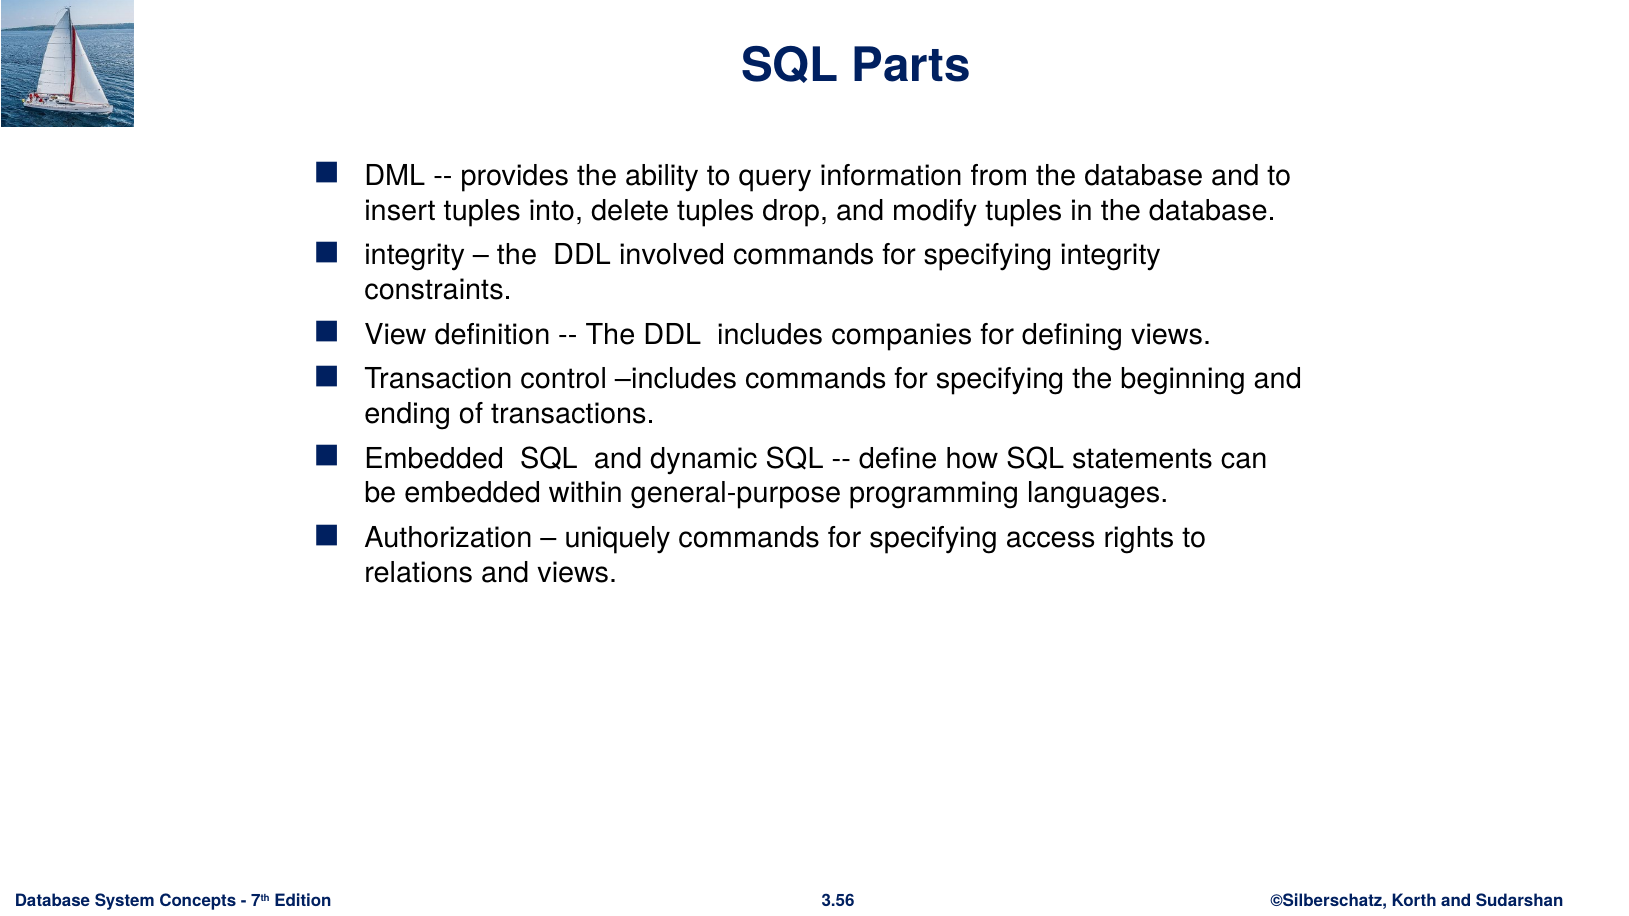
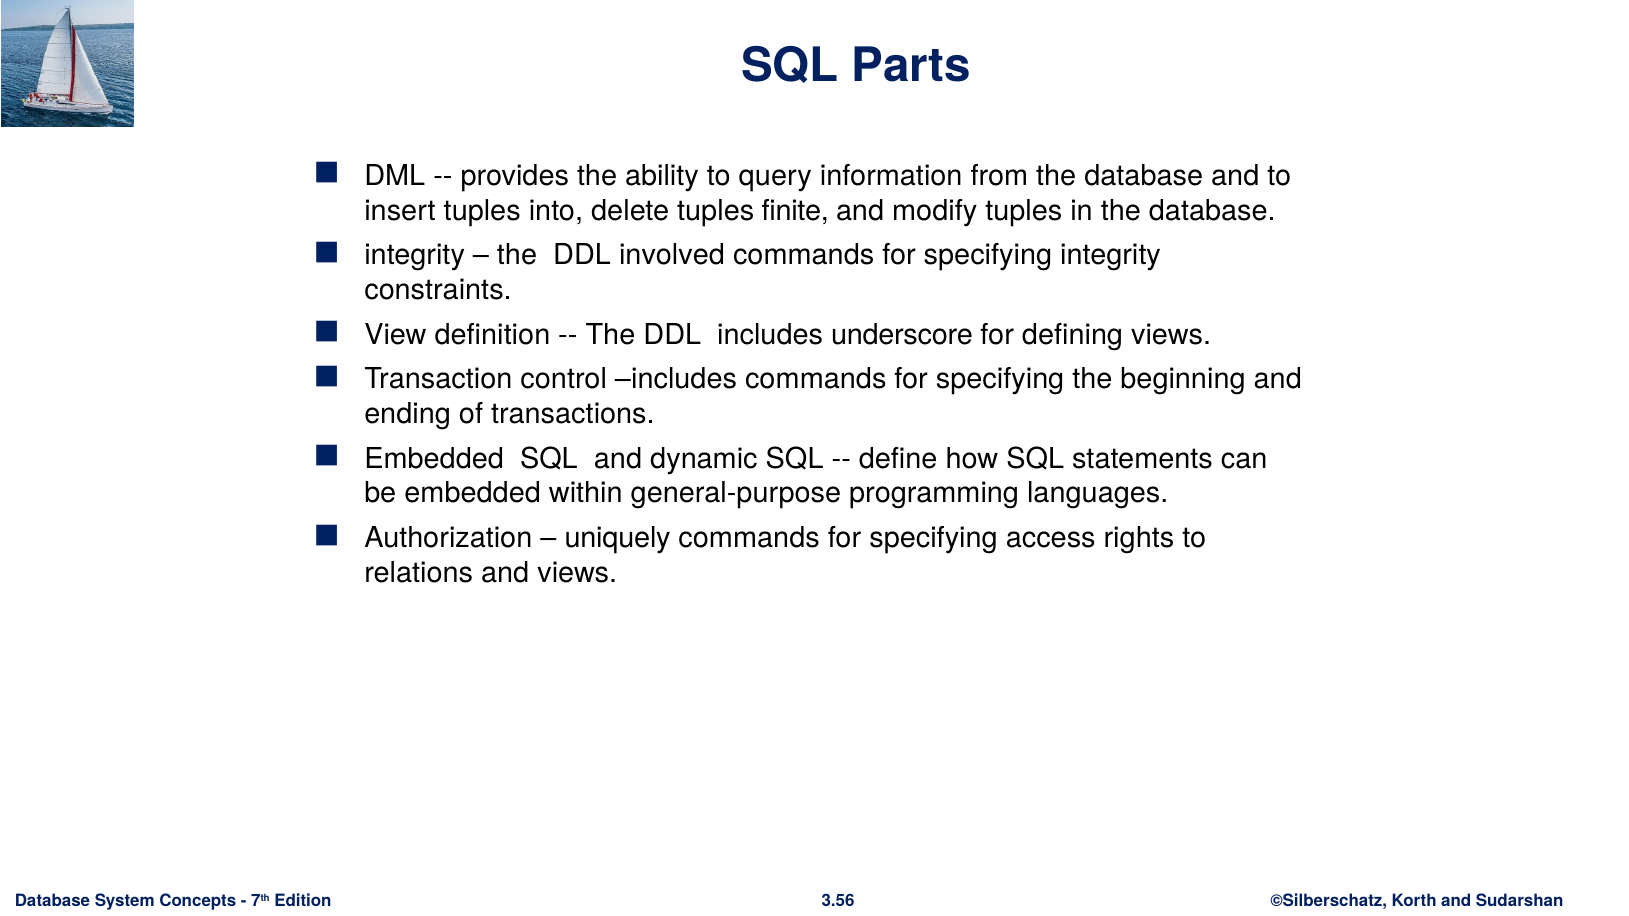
drop: drop -> finite (795, 211)
companies: companies -> underscore (902, 335)
